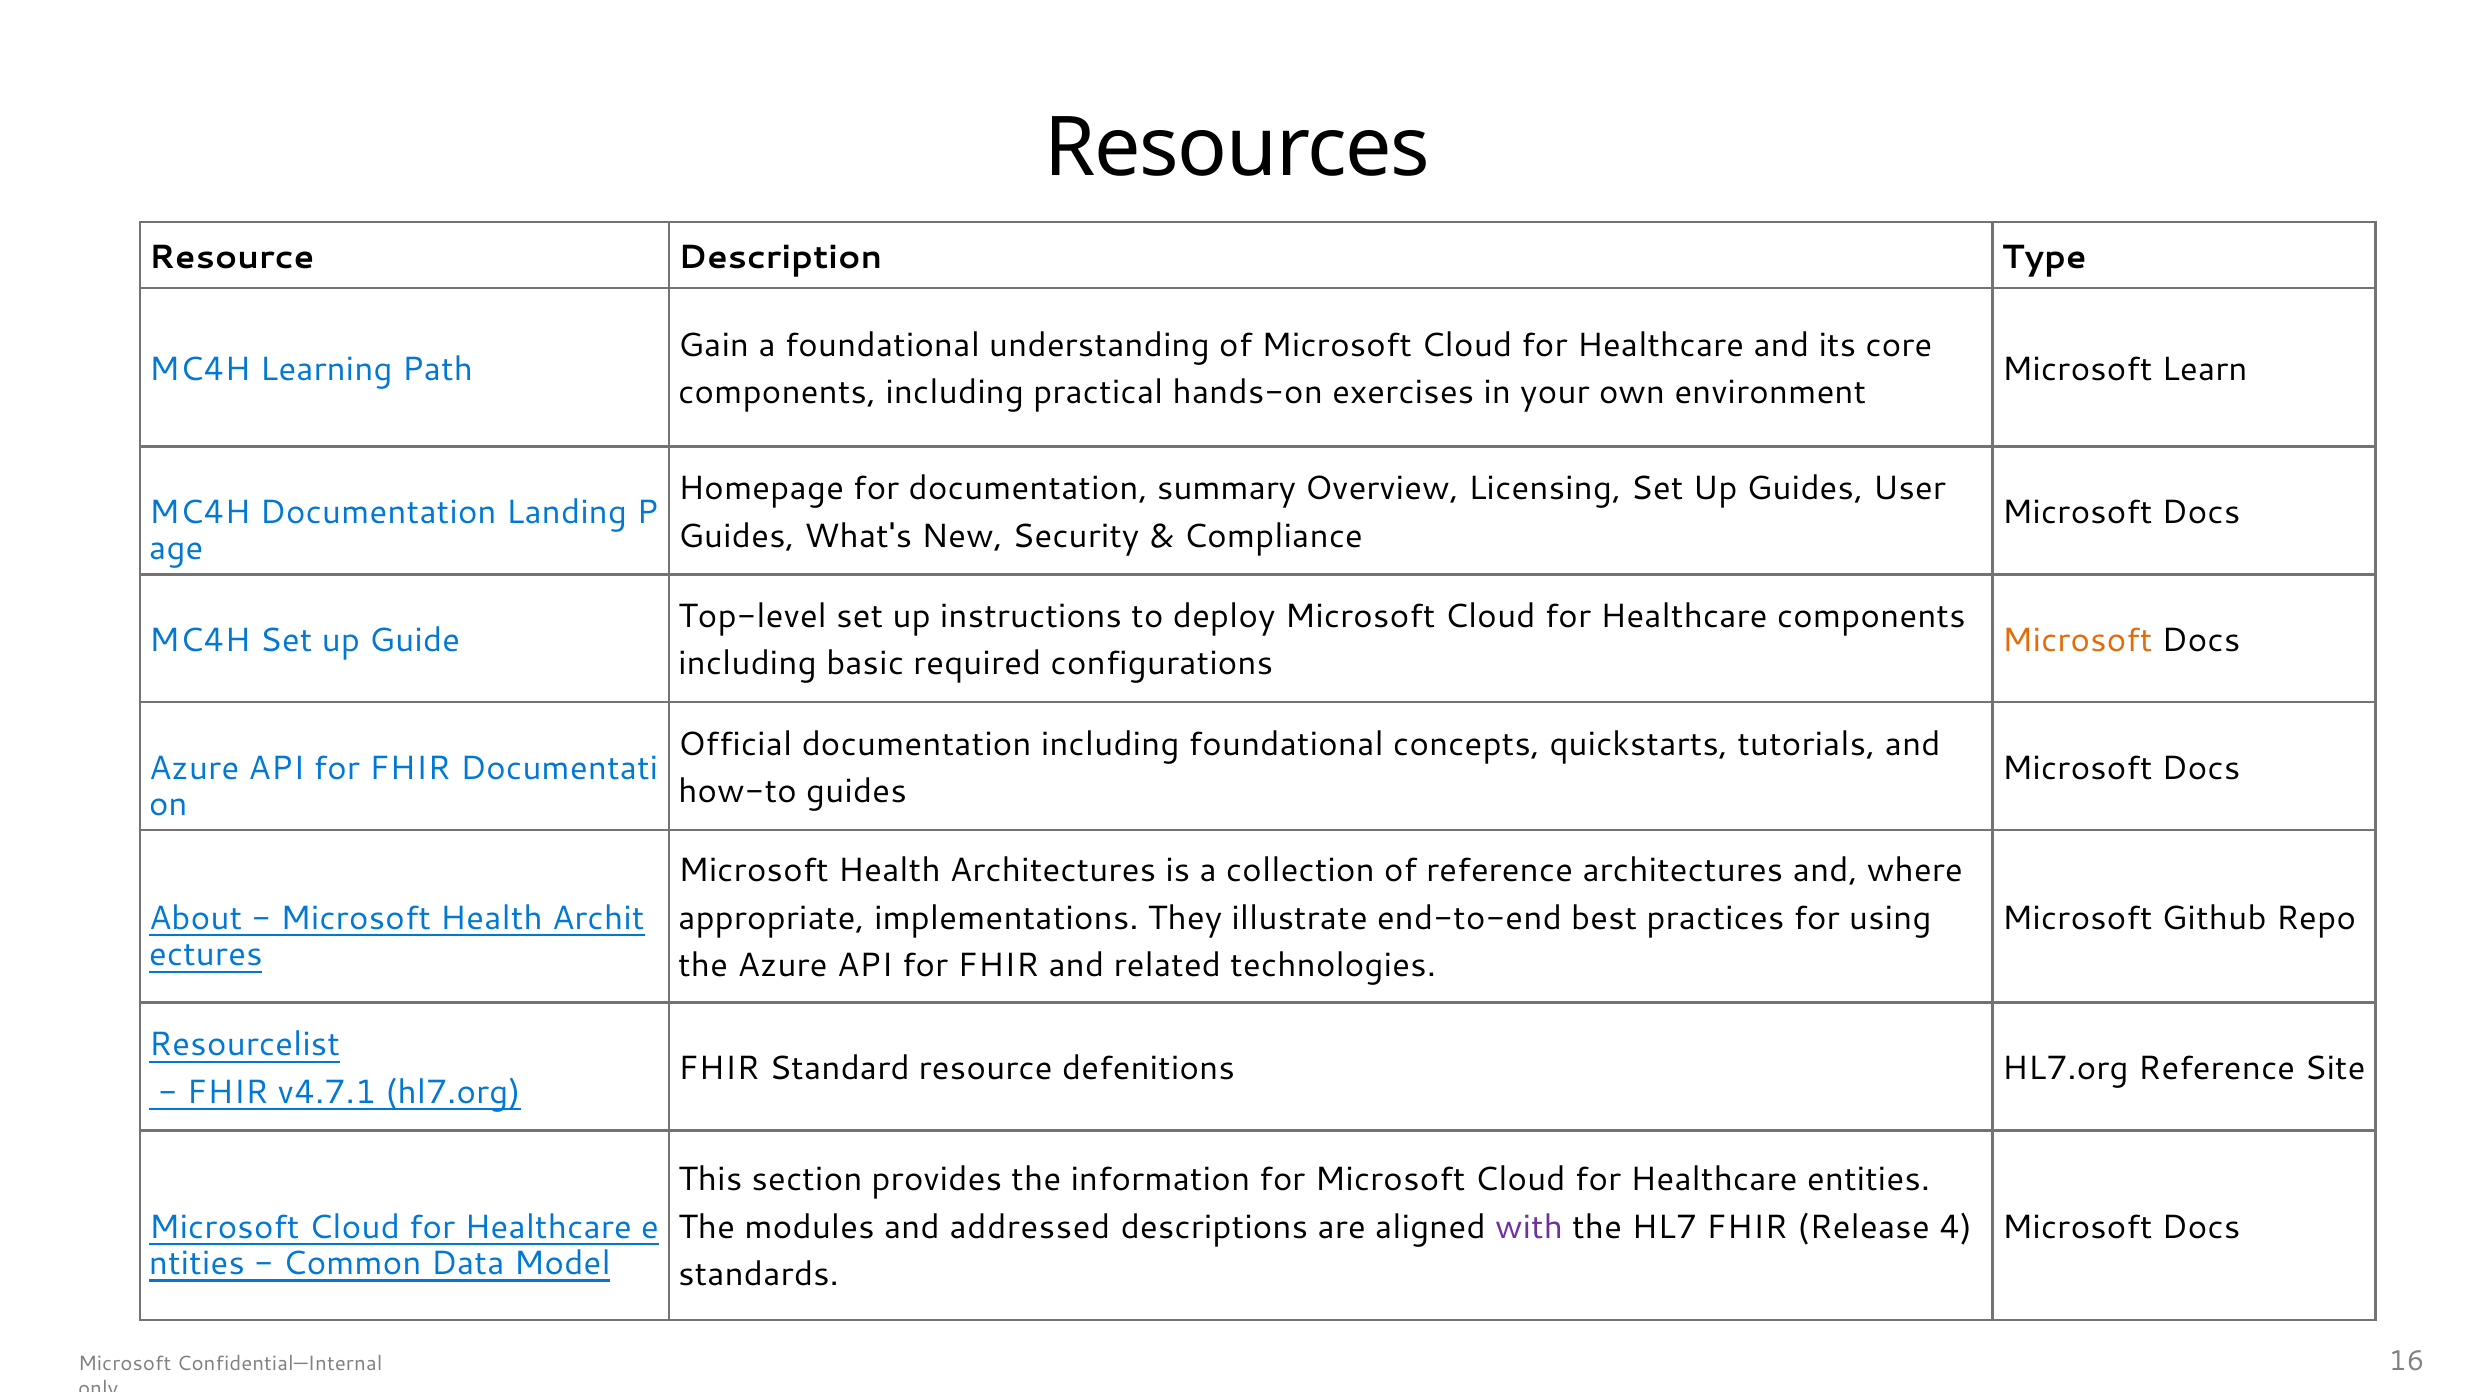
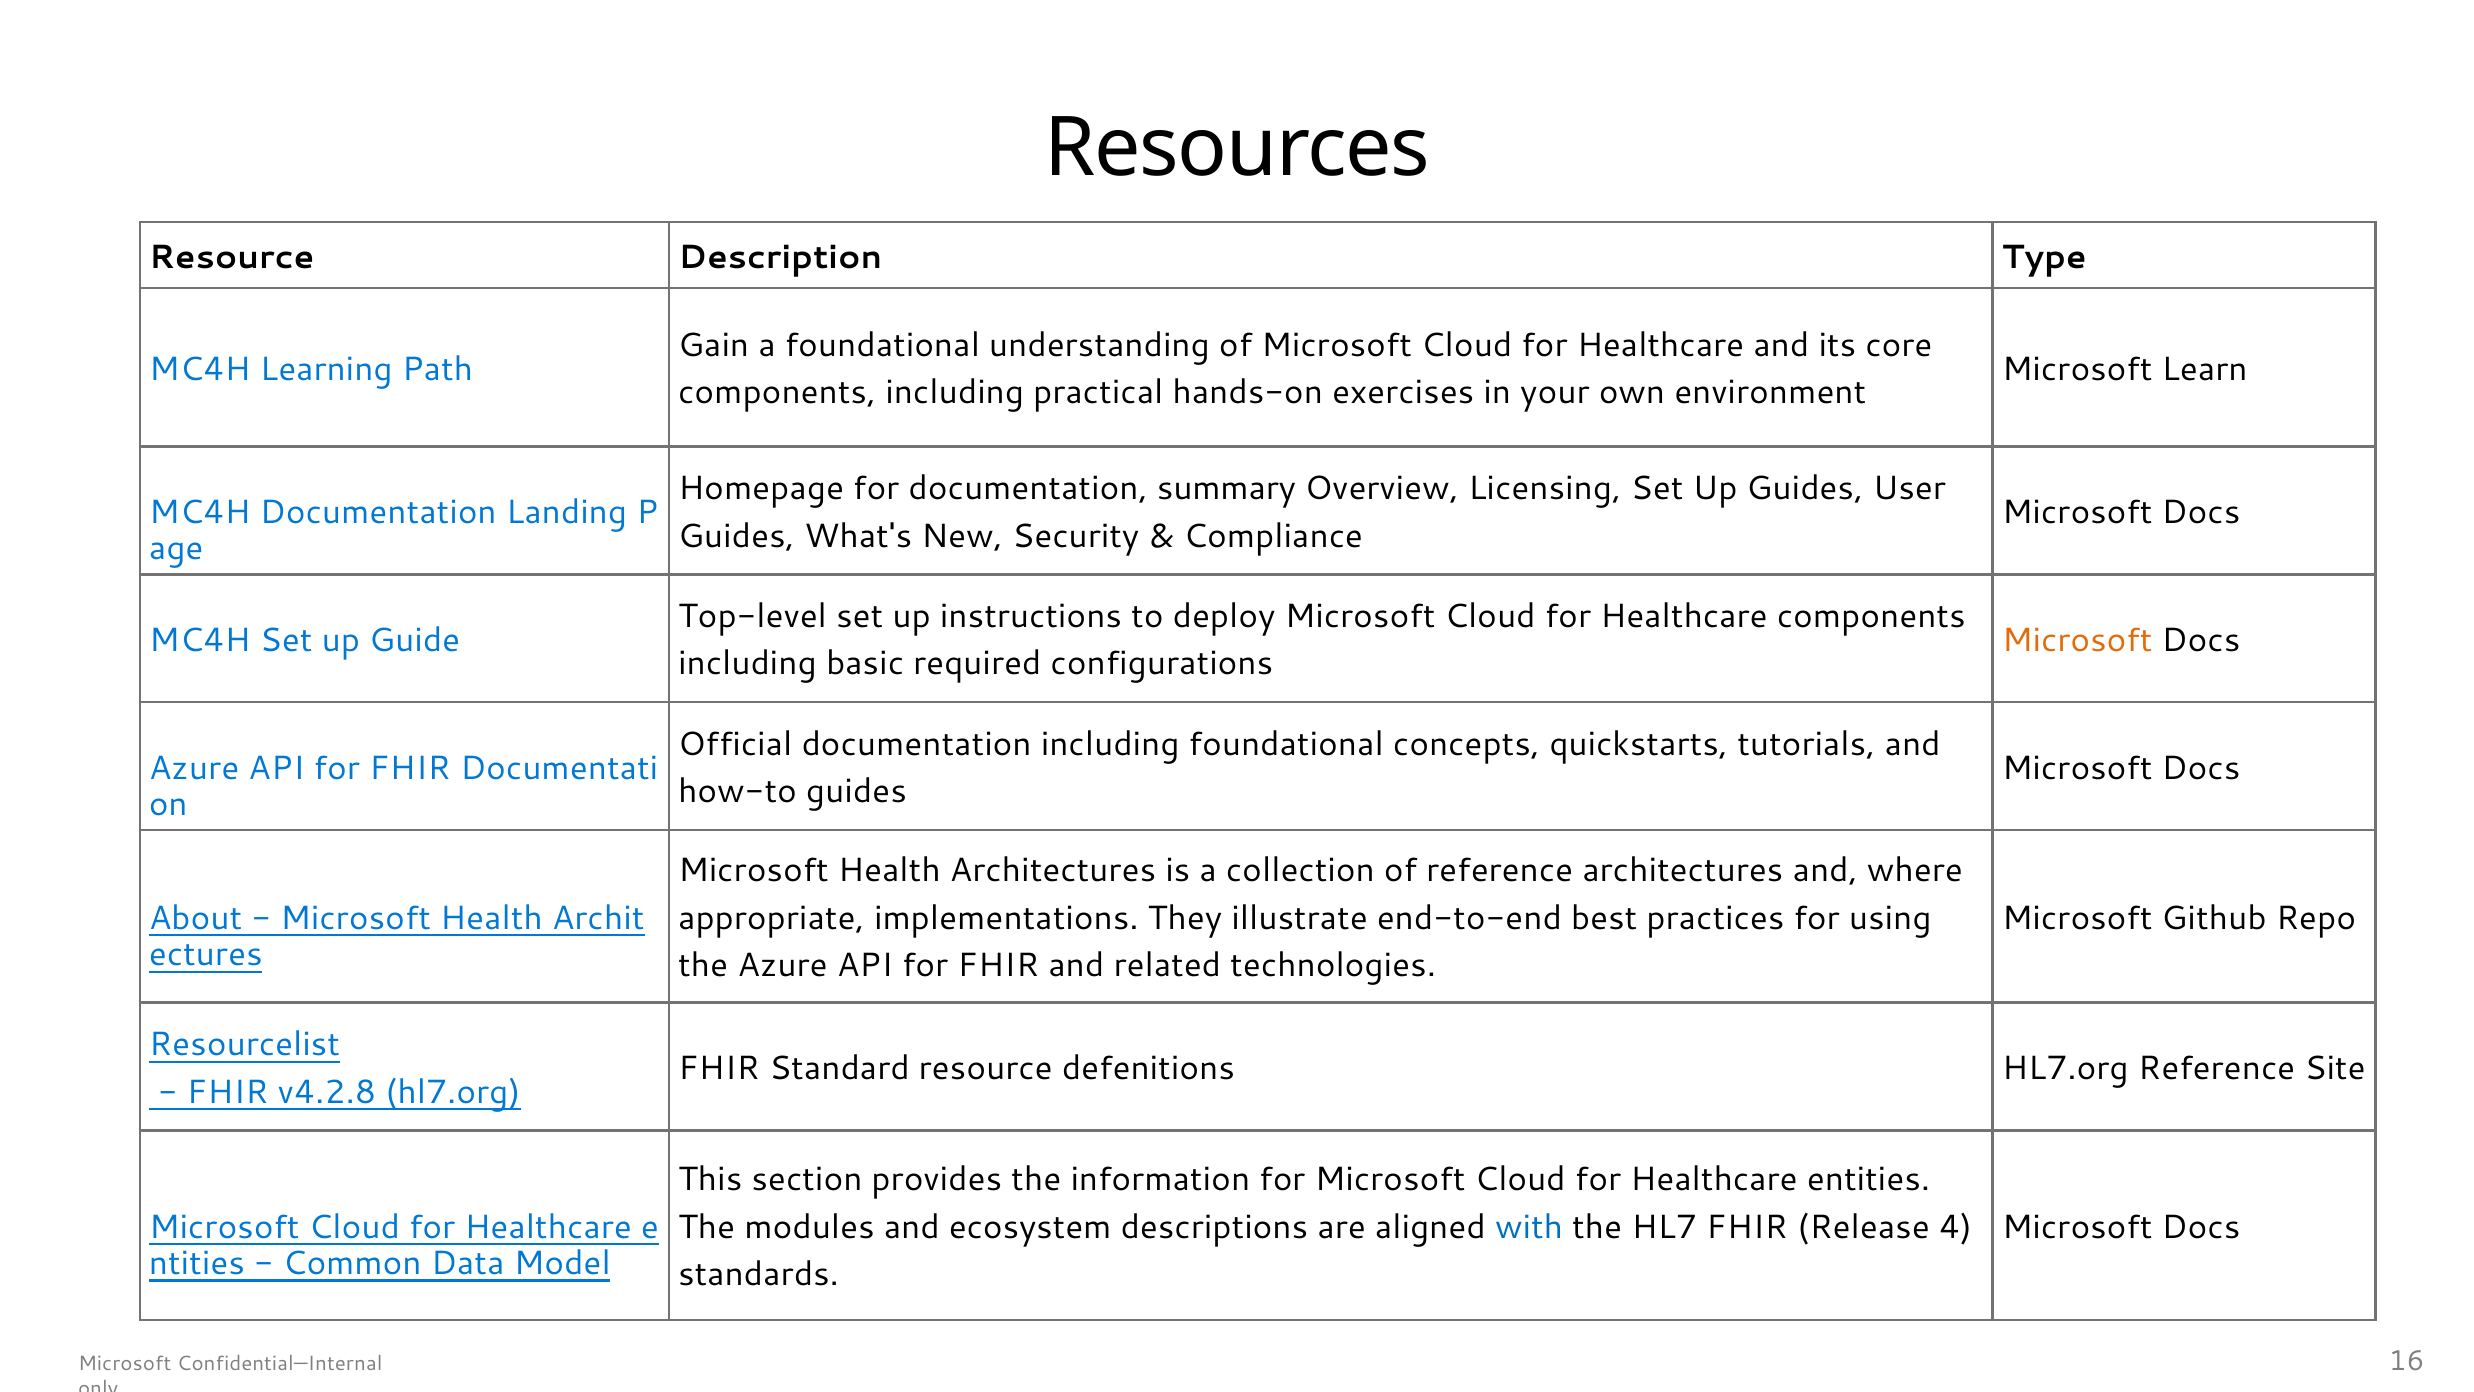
v4.7.1: v4.7.1 -> v4.2.8 (327, 1092)
addressed: addressed -> ecosystem (1030, 1227)
with colour: purple -> blue (1529, 1227)
